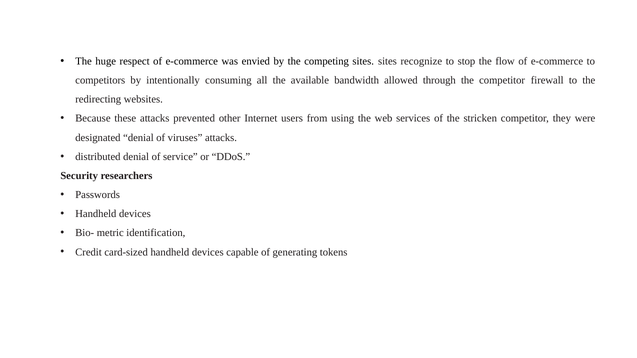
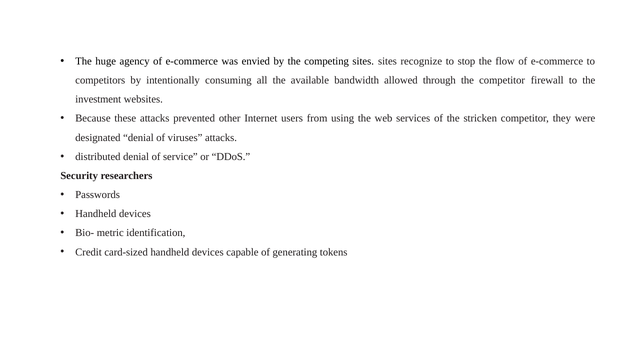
respect: respect -> agency (135, 61)
redirecting: redirecting -> investment (98, 99)
